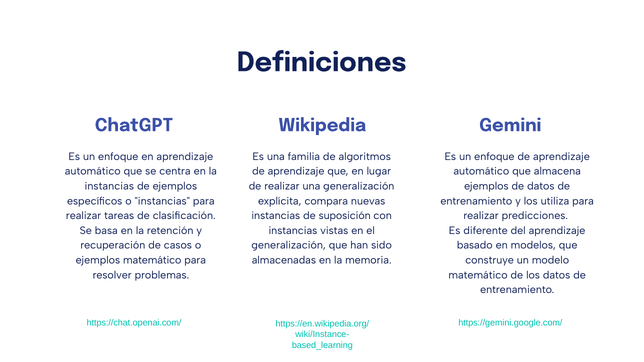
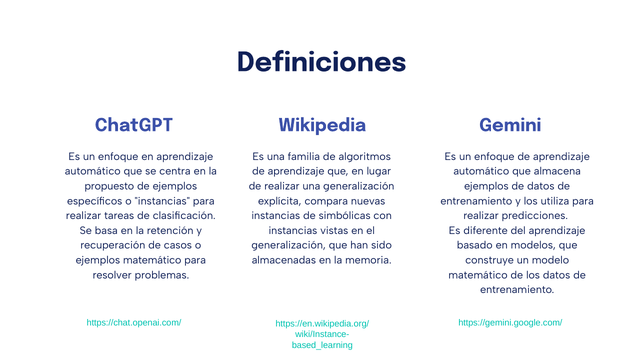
instancias: instancias -> propuesto (109, 186)
suposición: suposición -> simbólicas (345, 216)
